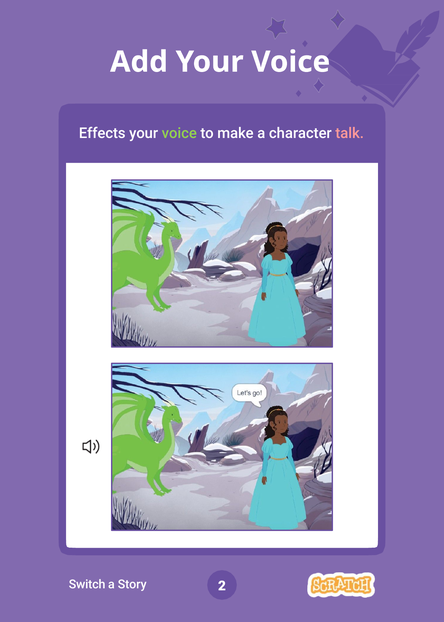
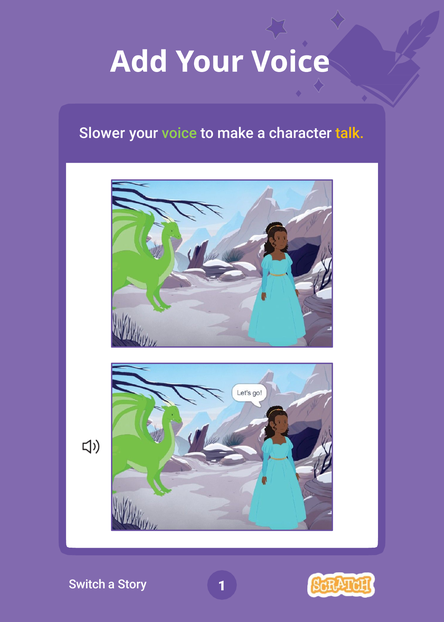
Effects: Effects -> Slower (102, 133)
talk colour: pink -> yellow (350, 133)
2: 2 -> 1 (222, 585)
